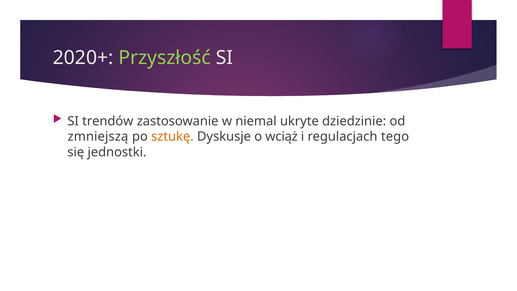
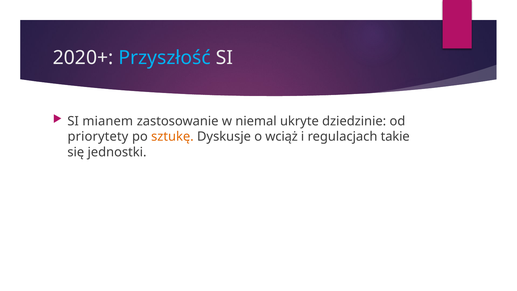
Przyszłość colour: light green -> light blue (165, 58)
trendów: trendów -> mianem (108, 121)
zmniejszą: zmniejszą -> priorytety (98, 137)
tego: tego -> takie (395, 137)
